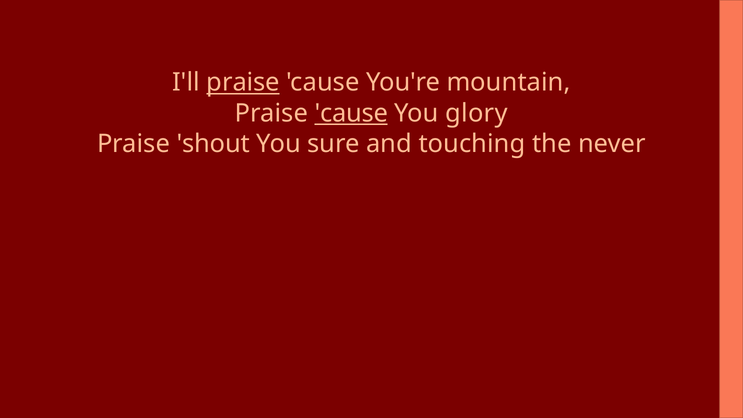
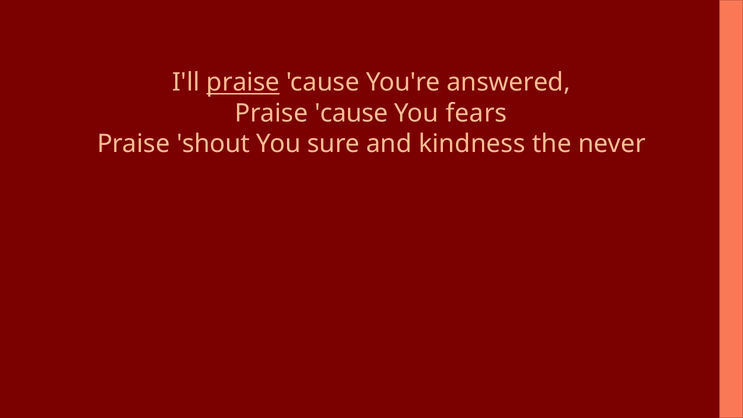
mountain: mountain -> answered (509, 83)
cause underline: present -> none (351, 113)
glory: glory -> fears (476, 113)
touching: touching -> kindness (472, 144)
